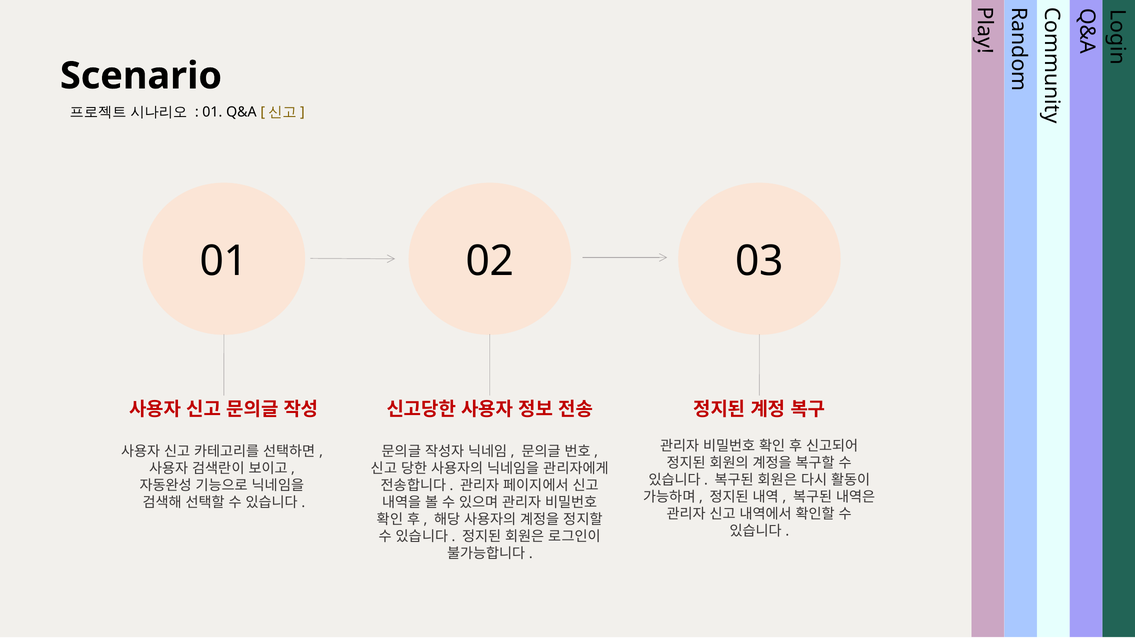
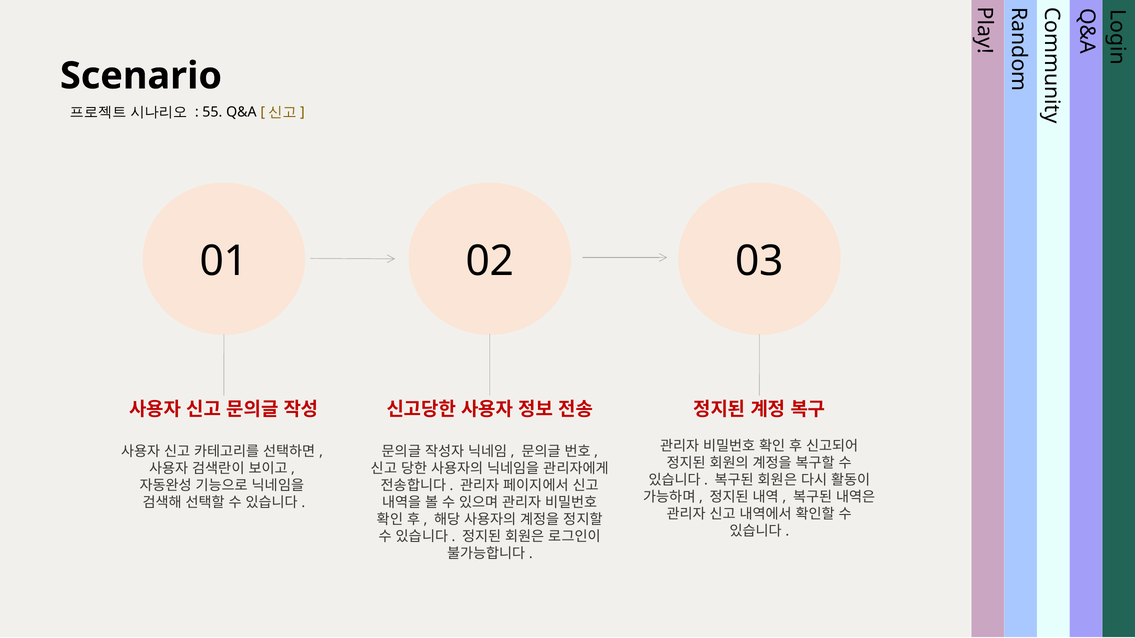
01: 01 -> 55 (212, 112)
